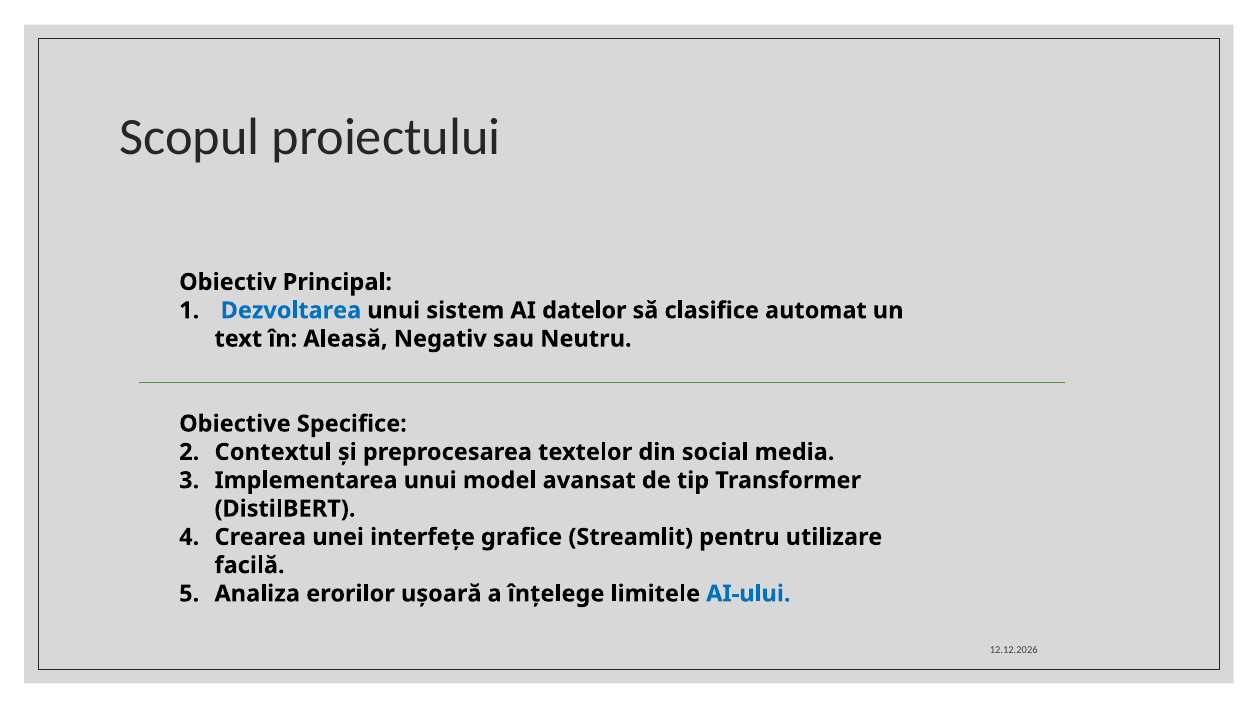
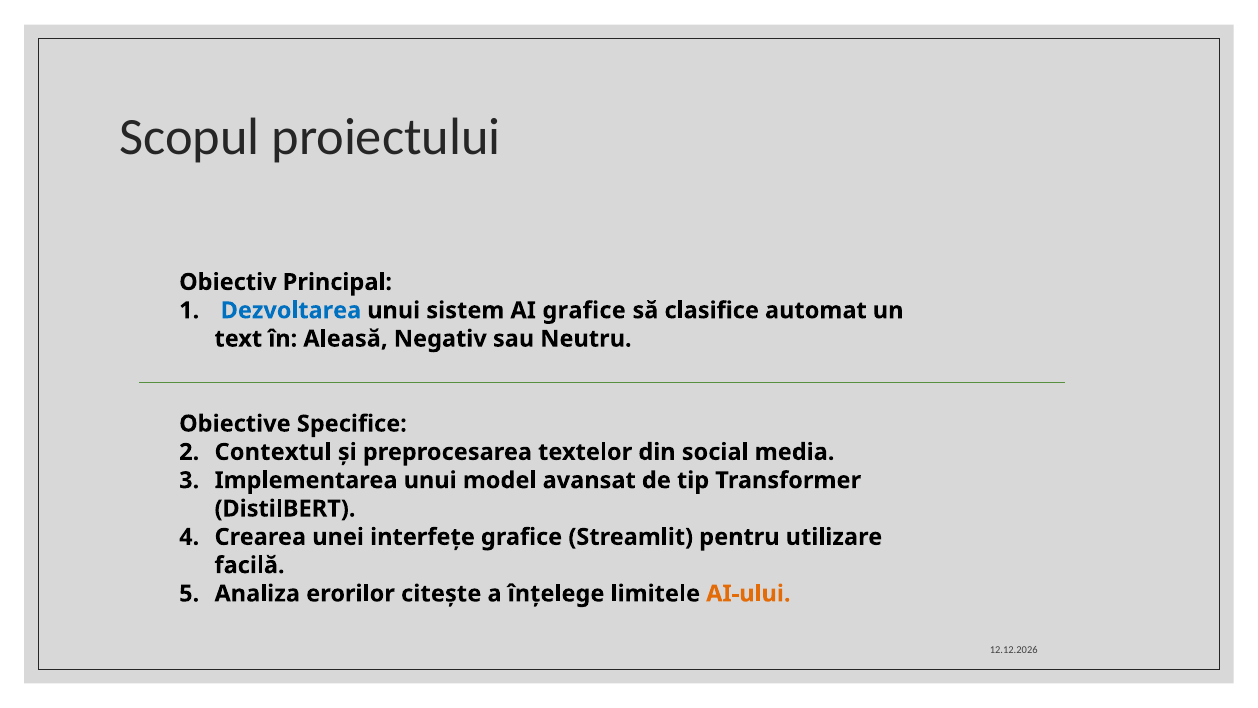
AI datelor: datelor -> grafice (584, 310)
ușoară: ușoară -> citește (441, 593)
AI-ului colour: blue -> orange (748, 593)
